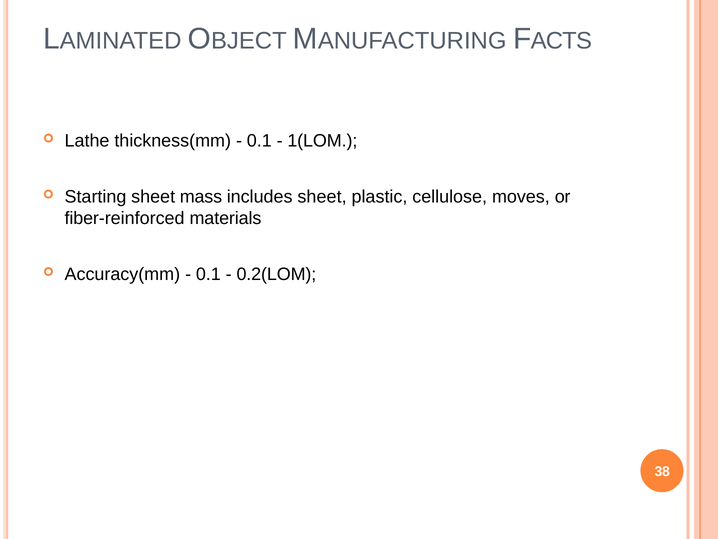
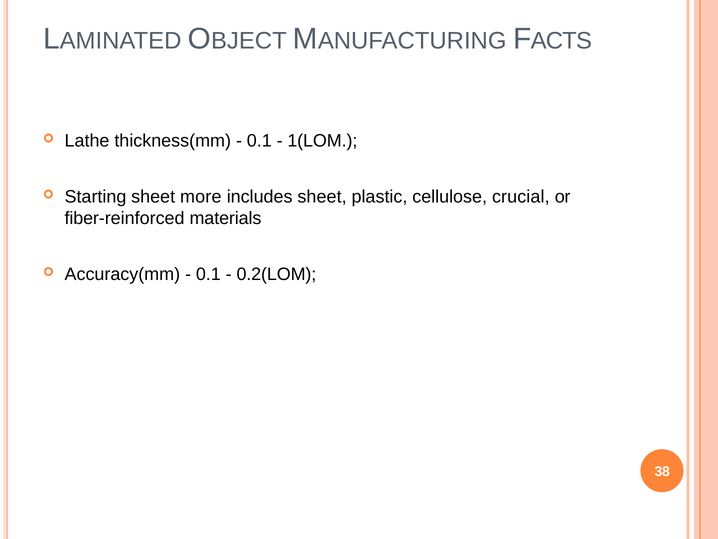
mass: mass -> more (201, 197)
moves: moves -> crucial (521, 197)
